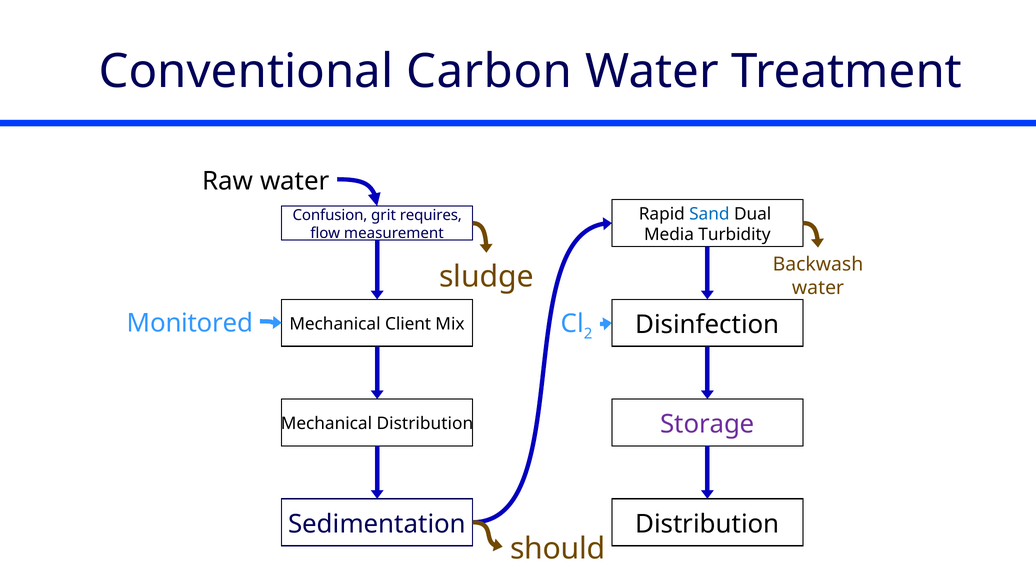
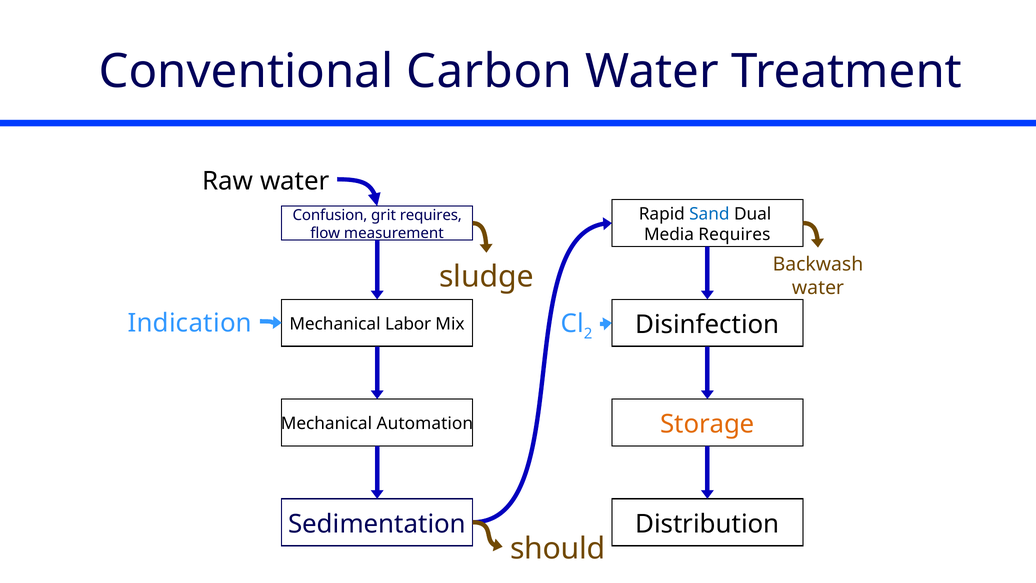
Media Turbidity: Turbidity -> Requires (734, 235)
Monitored: Monitored -> Indication (190, 323)
Client: Client -> Labor (408, 324)
Storage colour: purple -> orange (707, 424)
Mechanical Distribution: Distribution -> Automation (425, 424)
